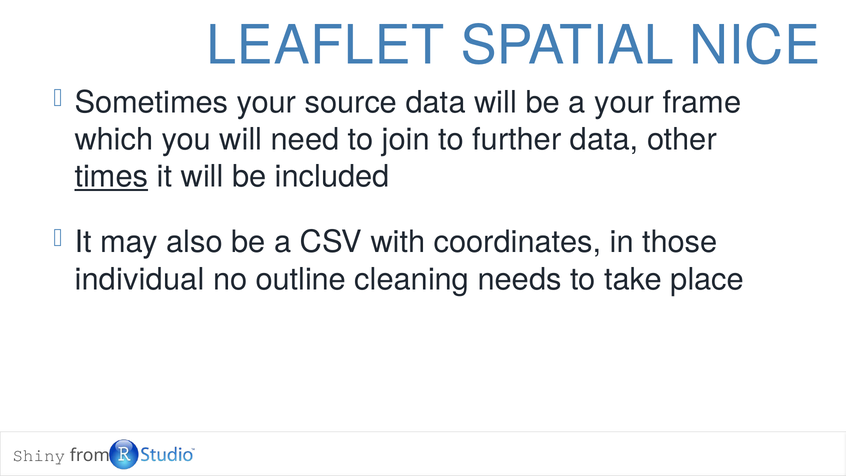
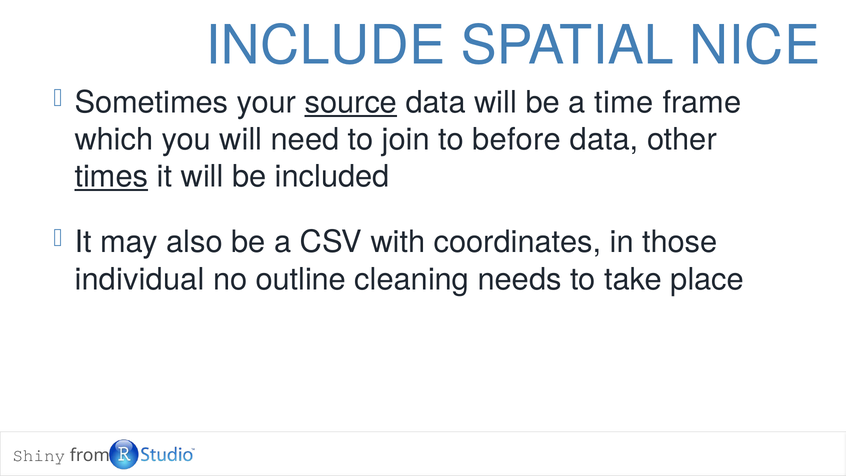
LEAFLET: LEAFLET -> INCLUDE (325, 46)
source underline: none -> present (351, 103)
a your: your -> time (624, 103)
further: further -> before (517, 140)
